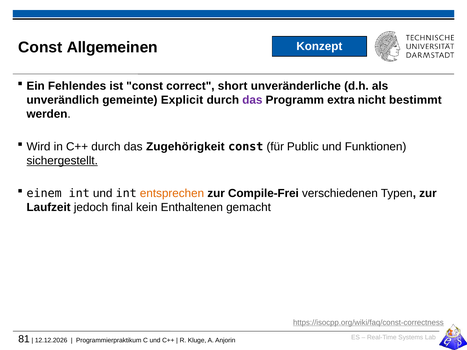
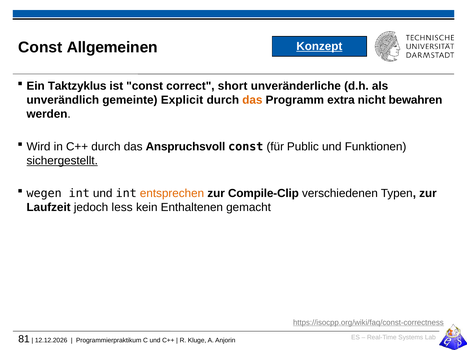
Konzept underline: none -> present (319, 46)
Fehlendes: Fehlendes -> Taktzyklus (77, 86)
das colour: purple -> orange (252, 100)
bestimmt: bestimmt -> bewahren (415, 100)
Zugehörigkeit: Zugehörigkeit -> Anspruchsvoll (185, 147)
einem: einem -> wegen (44, 193)
Compile-Frei: Compile-Frei -> Compile-Clip (263, 193)
final: final -> less (122, 207)
